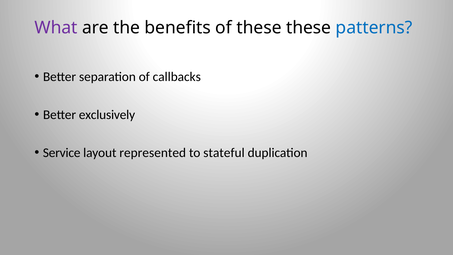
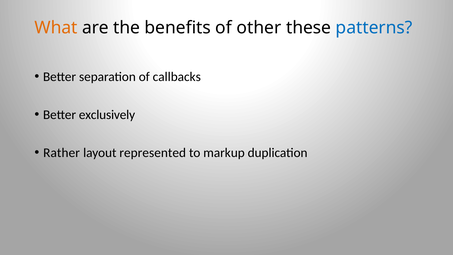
What colour: purple -> orange (56, 28)
of these: these -> other (259, 28)
Service: Service -> Rather (62, 153)
stateful: stateful -> markup (224, 153)
